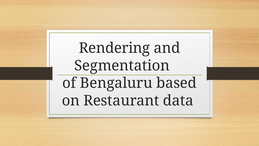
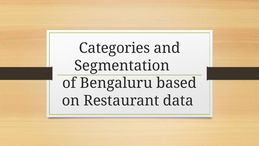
Rendering: Rendering -> Categories (114, 48)
